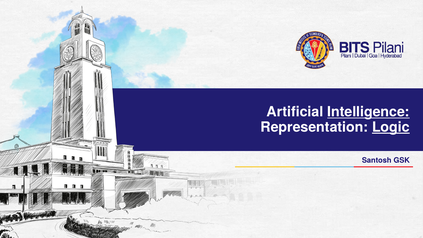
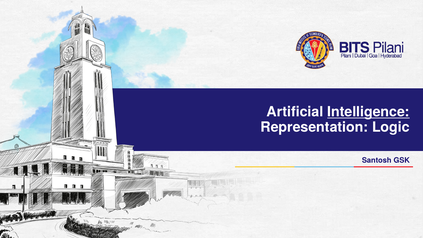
Logic underline: present -> none (391, 127)
